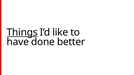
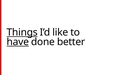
have underline: none -> present (18, 42)
